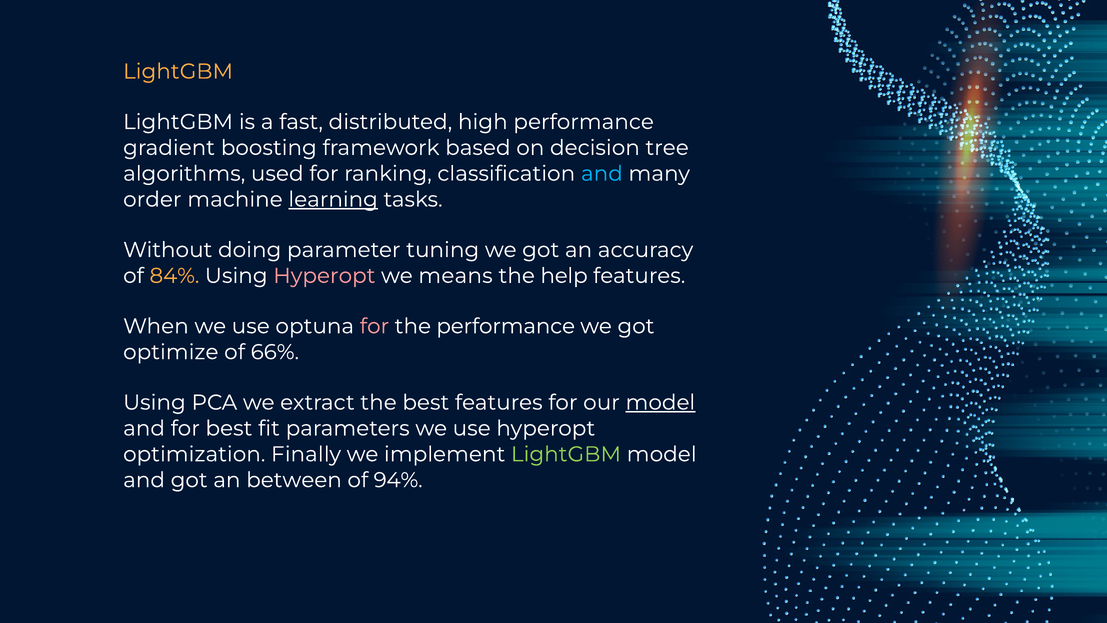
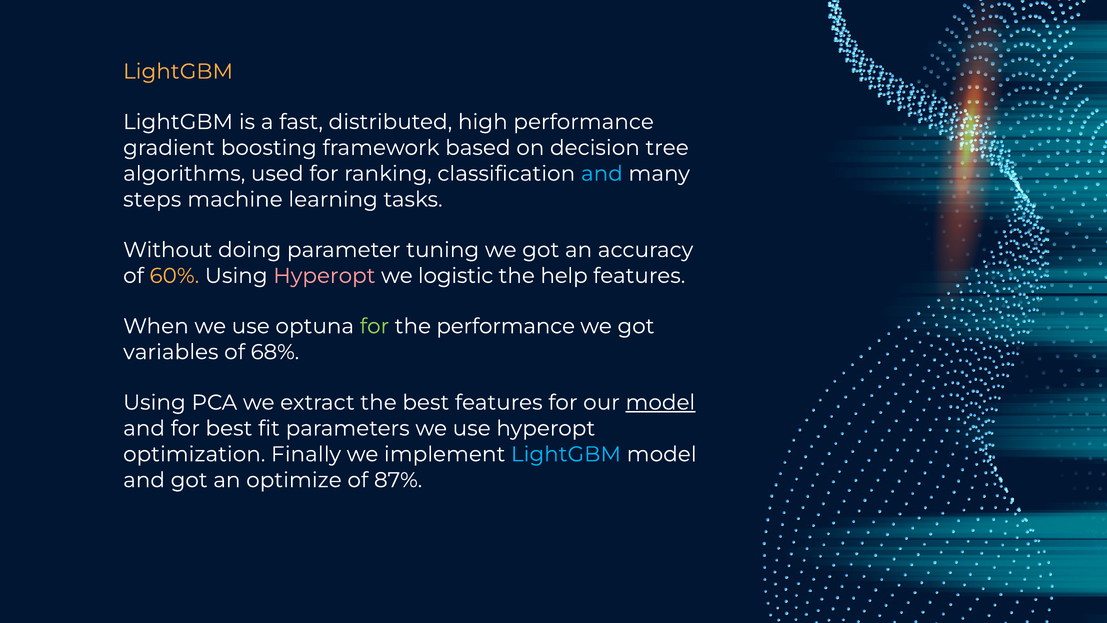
order: order -> steps (152, 199)
learning underline: present -> none (333, 199)
84%: 84% -> 60% (174, 276)
means: means -> logistic (456, 276)
for colour: pink -> light green (374, 326)
optimize: optimize -> variables (171, 352)
66%: 66% -> 68% (275, 352)
LightGBM colour: light green -> light blue (566, 454)
between: between -> optimize (294, 480)
94%: 94% -> 87% (398, 480)
